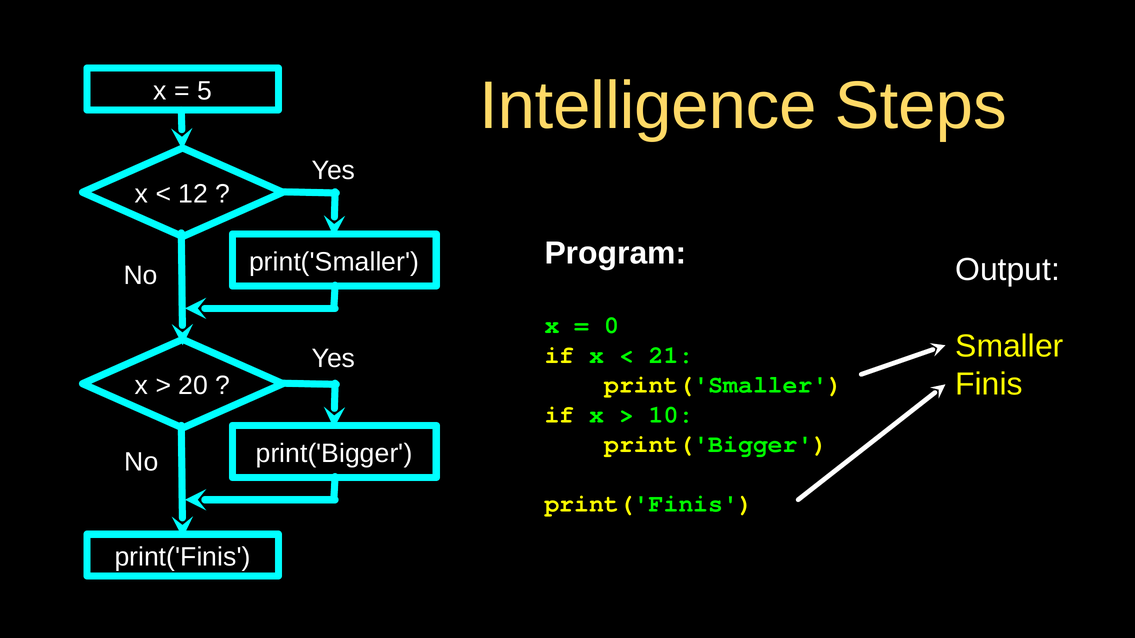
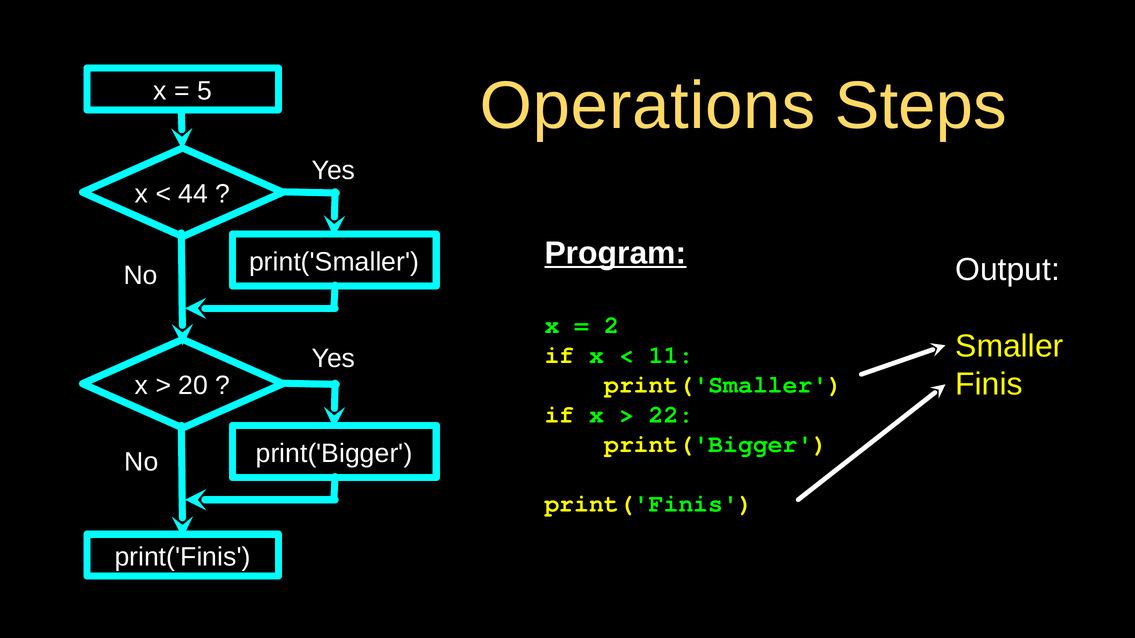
Intelligence: Intelligence -> Operations (647, 106)
12: 12 -> 44 (193, 194)
Program underline: none -> present (615, 253)
0: 0 -> 2 (612, 325)
21: 21 -> 11 (671, 355)
10: 10 -> 22 (671, 415)
